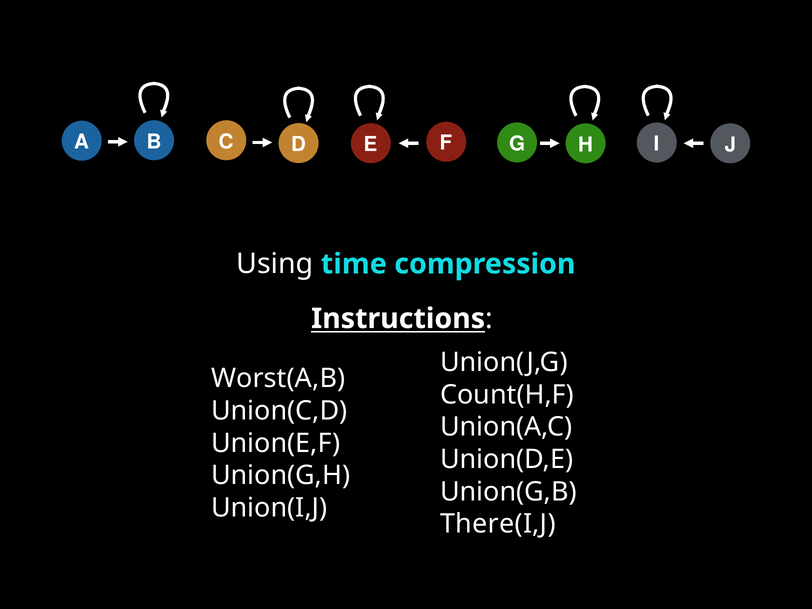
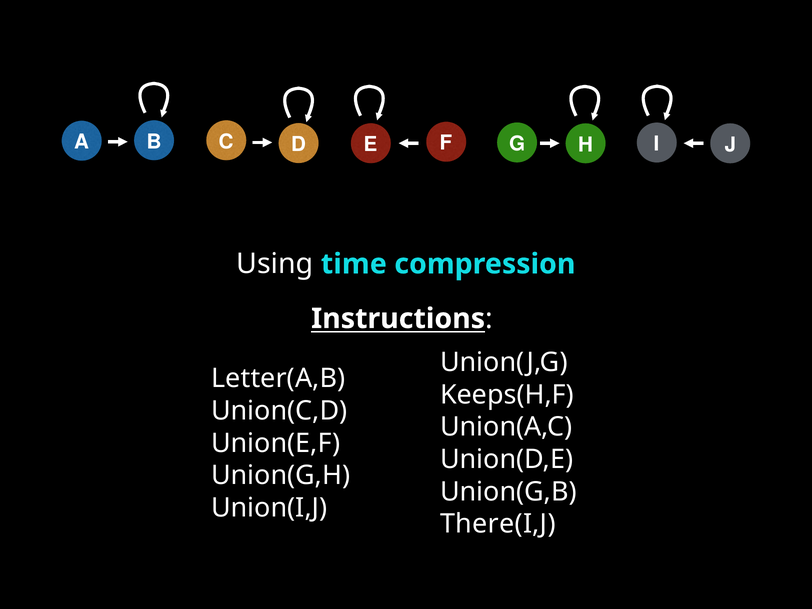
Worst(A,B: Worst(A,B -> Letter(A,B (278, 378)
Count(H,F: Count(H,F -> Keeps(H,F (507, 395)
